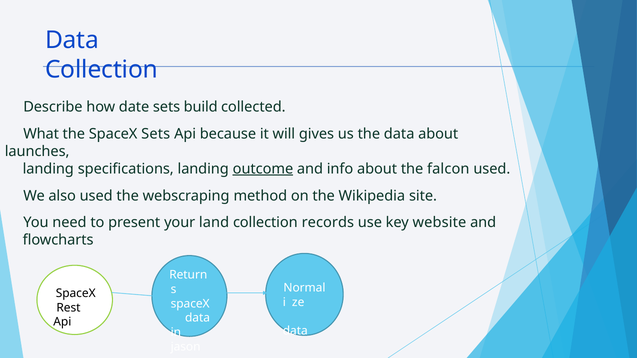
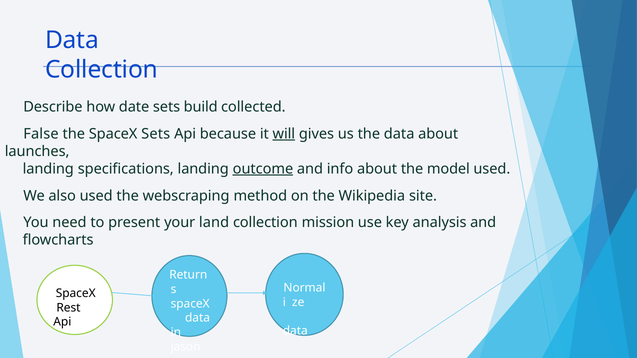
What: What -> False (41, 134)
will underline: none -> present (284, 134)
falcon: falcon -> model (448, 169)
records: records -> mission (328, 223)
website: website -> analysis (440, 223)
